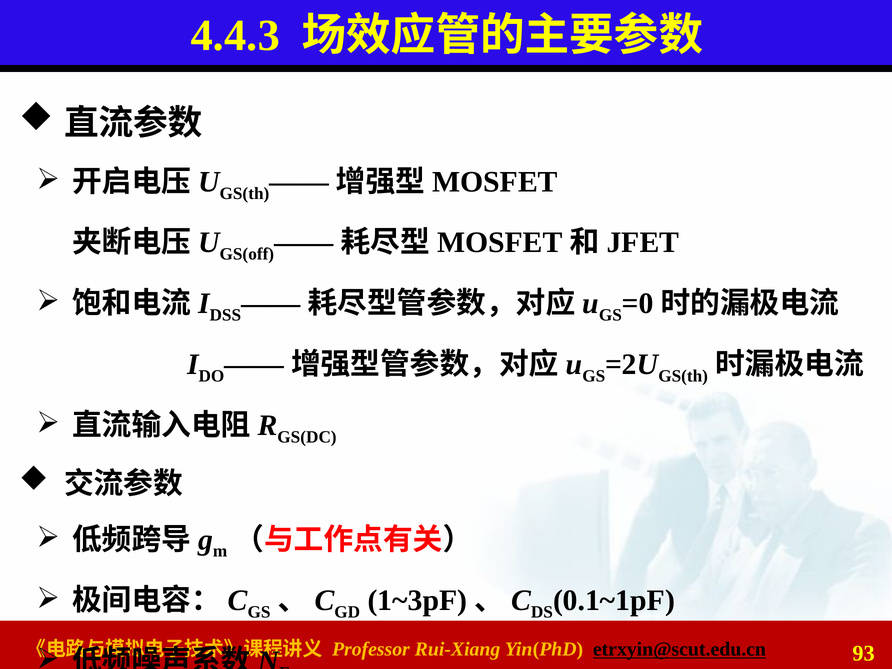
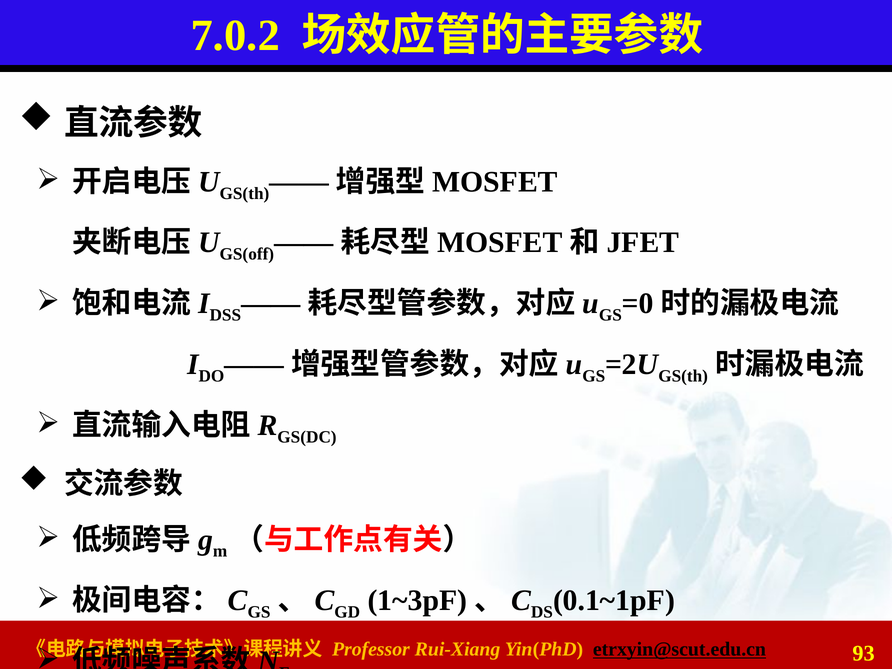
4.4.3: 4.4.3 -> 7.0.2 (235, 36)
